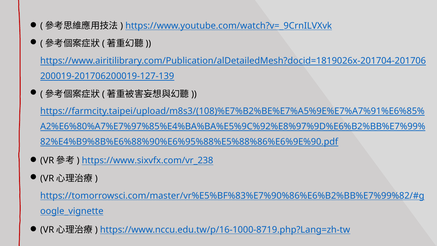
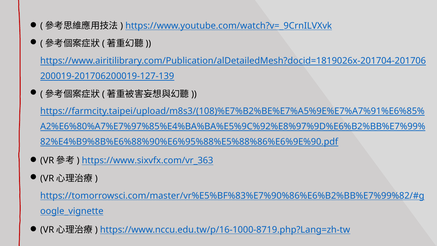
https://www.sixvfx.com/vr_238: https://www.sixvfx.com/vr_238 -> https://www.sixvfx.com/vr_363 (148, 160)
